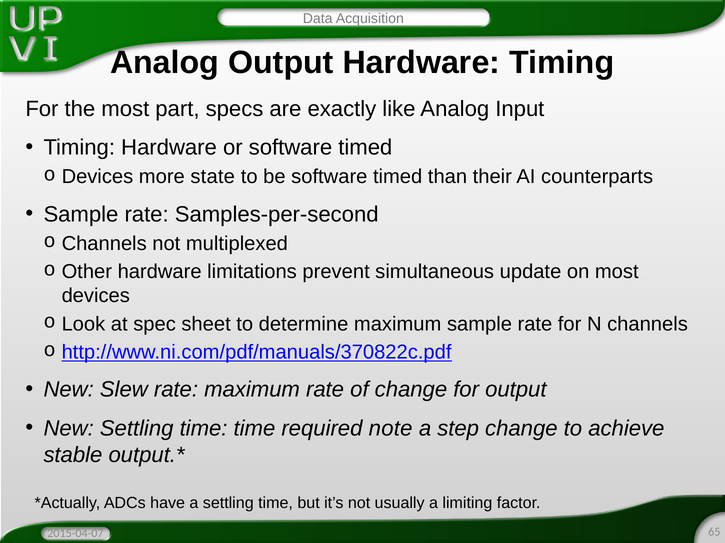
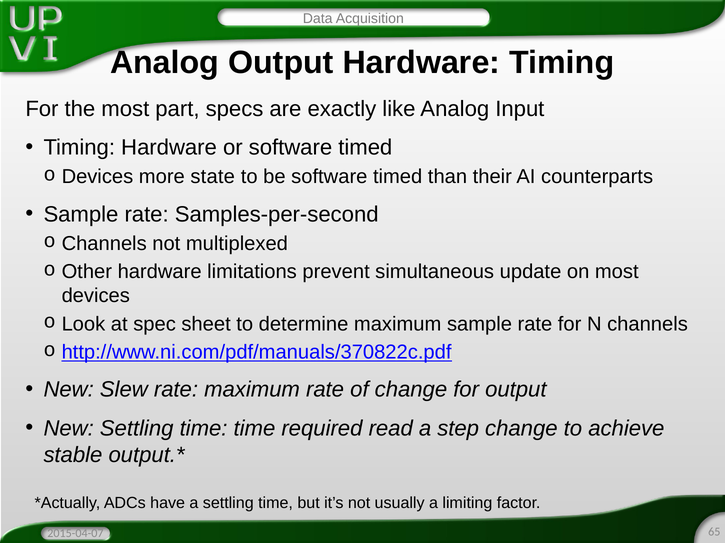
note: note -> read (391, 429)
